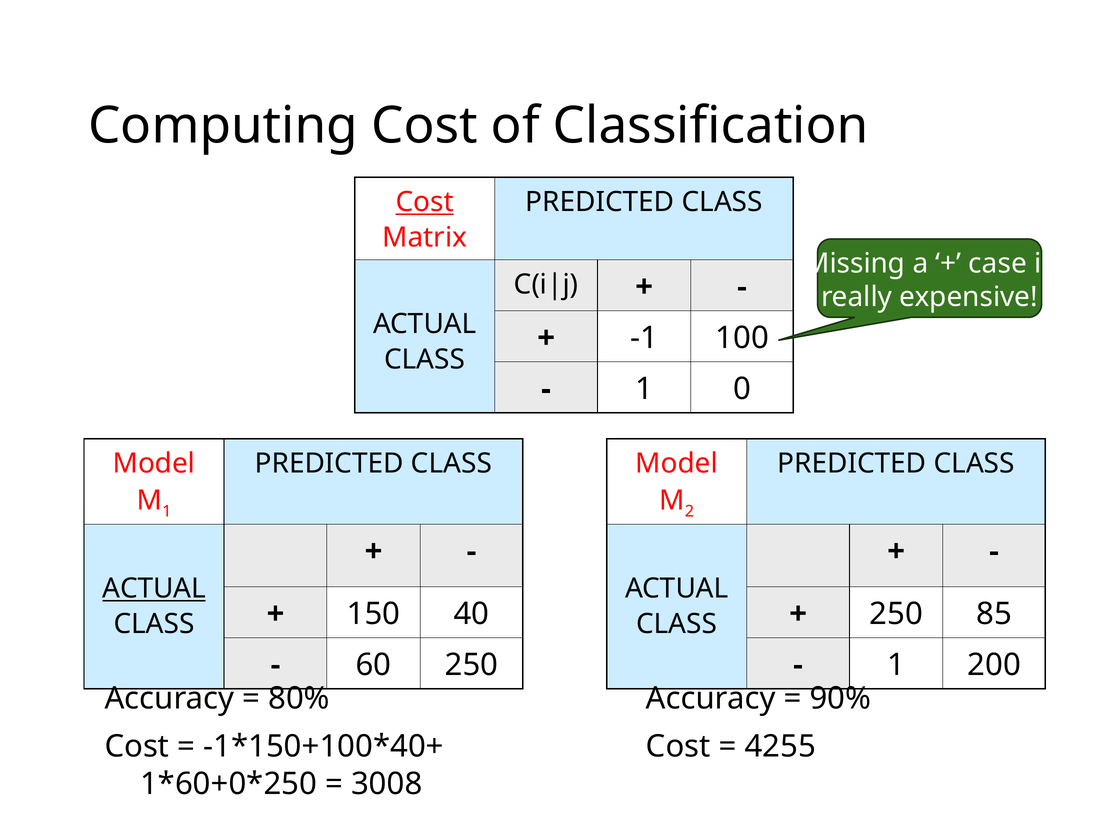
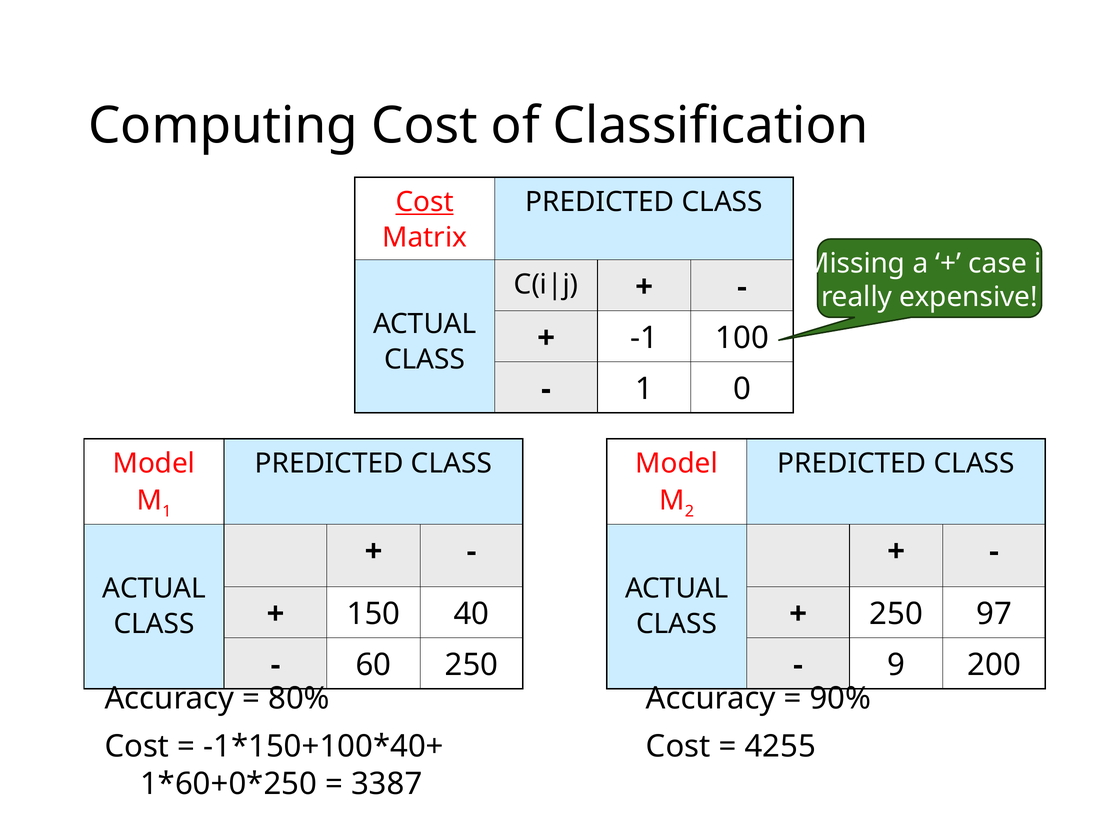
ACTUAL underline: present -> none (154, 589)
85: 85 -> 97 (994, 614)
1: 1 -> 9 (896, 665)
3008: 3008 -> 3387 (387, 784)
